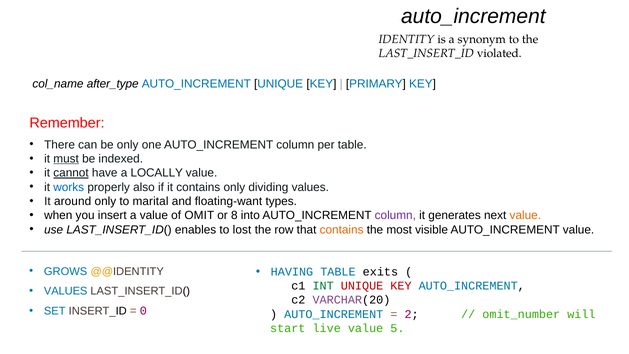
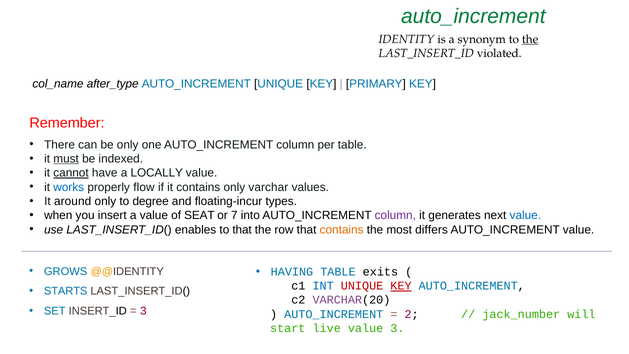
auto_increment colour: black -> green (473, 16)
the underline: none -> present (530, 39)
also: also -> flow (144, 187)
dividing: dividing -> varchar (268, 187)
marital: marital -> degree (151, 201)
floating-want: floating-want -> floating-incur (229, 201)
OMIT: OMIT -> SEAT (199, 215)
8: 8 -> 7 (234, 215)
value colour: orange -> blue (525, 215)
to lost: lost -> that (242, 229)
visible: visible -> differs (432, 229)
INT colour: green -> blue (323, 286)
KEY underline: none -> present (401, 286)
VALUES: VALUES -> STARTS (66, 291)
0: 0 -> 3 (143, 311)
omit_number: omit_number -> jack_number (521, 314)
value 5: 5 -> 3 (397, 328)
